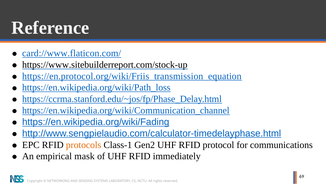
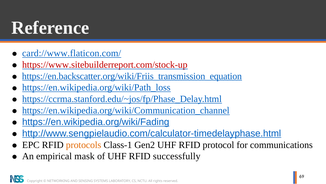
https://www.sitebuilderreport.com/stock-up colour: black -> red (105, 64)
https://en.protocol.org/wiki/Friis_transmission_equation: https://en.protocol.org/wiki/Friis_transmission_equation -> https://en.backscatter.org/wiki/Friis_transmission_equation (132, 76)
immediately: immediately -> successfully (177, 156)
